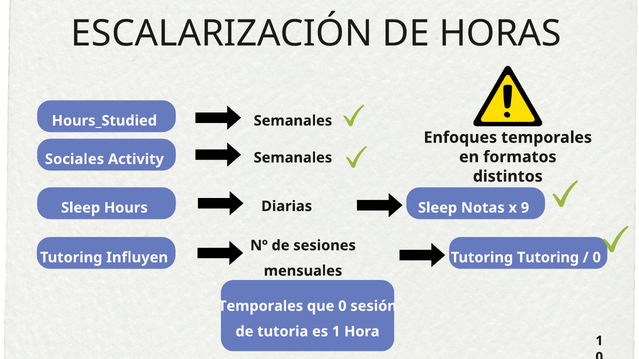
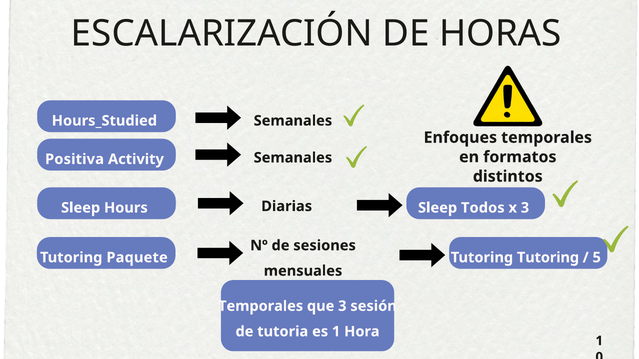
Sociales: Sociales -> Positiva (74, 159)
Notas: Notas -> Todos (483, 208)
x 9: 9 -> 3 (525, 208)
Influyen: Influyen -> Paquete (137, 258)
0: 0 -> 5 (597, 258)
que 0: 0 -> 3 (342, 306)
